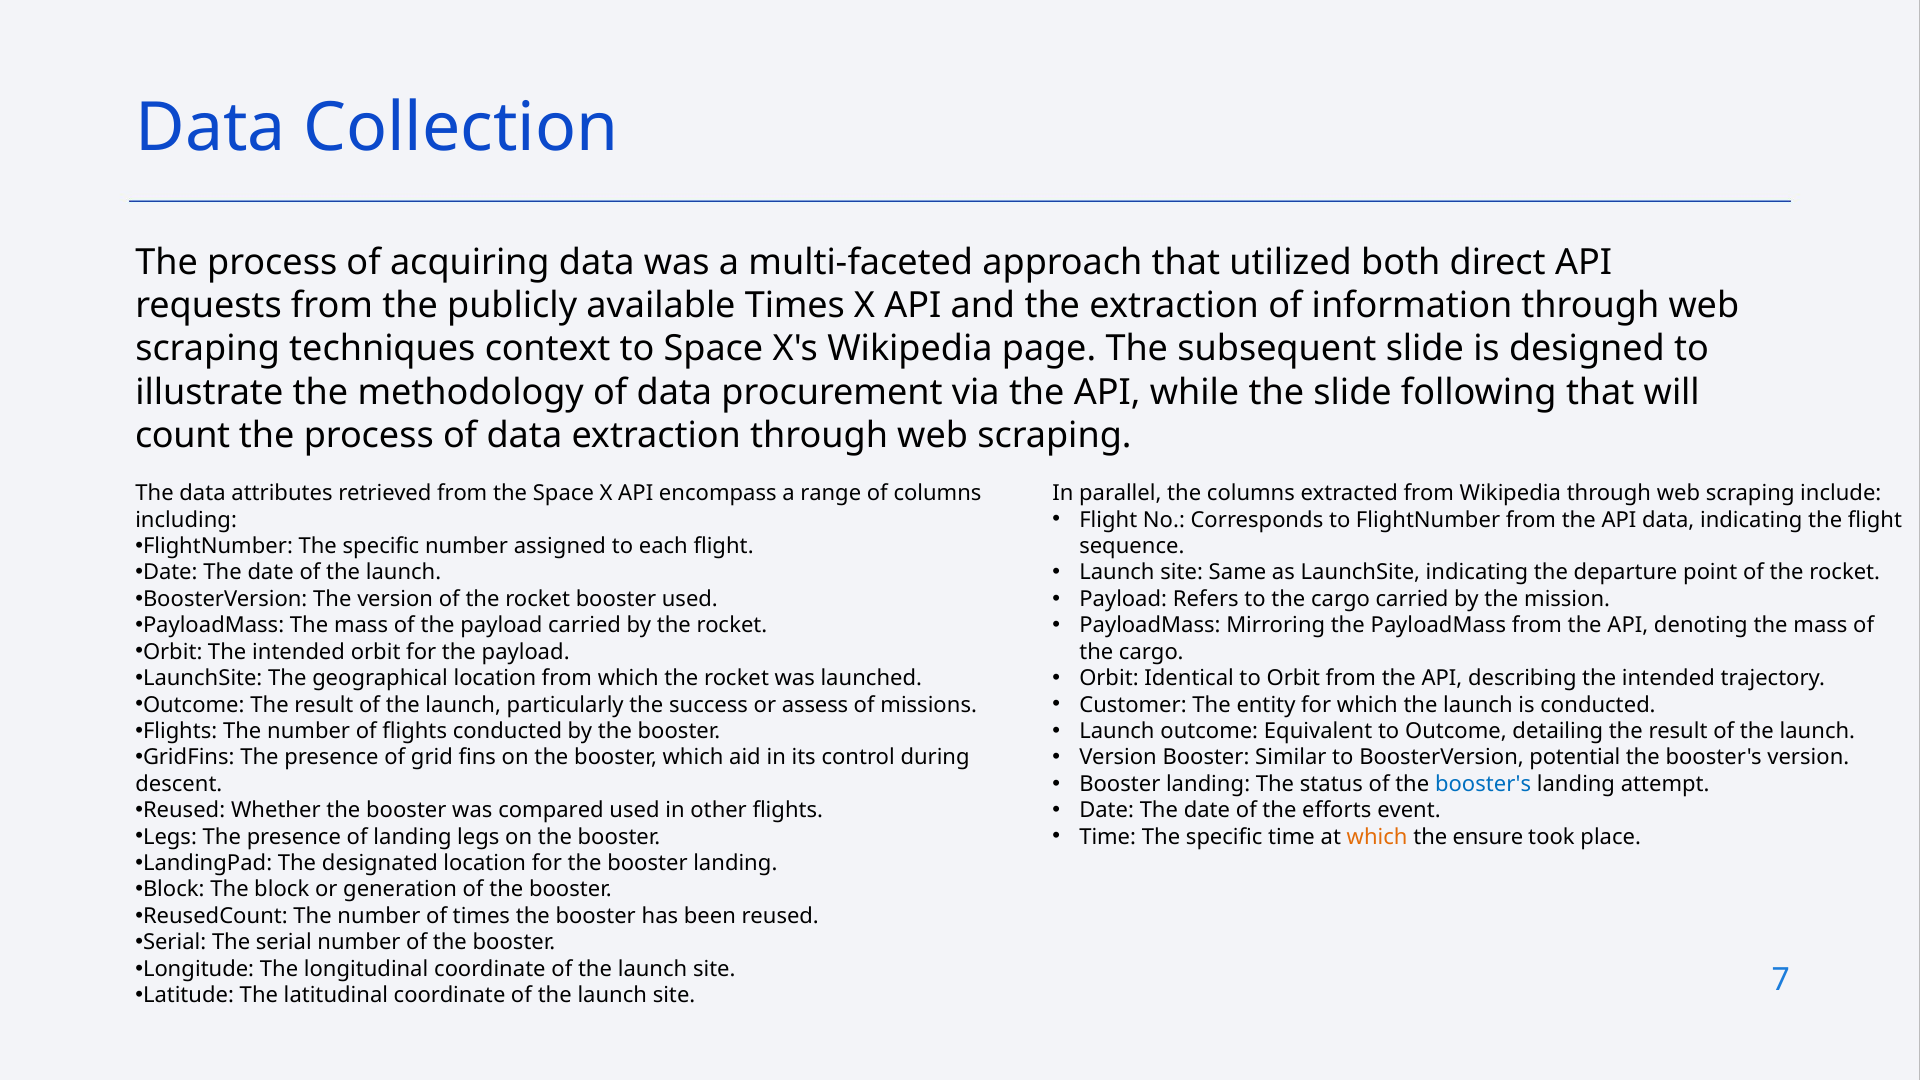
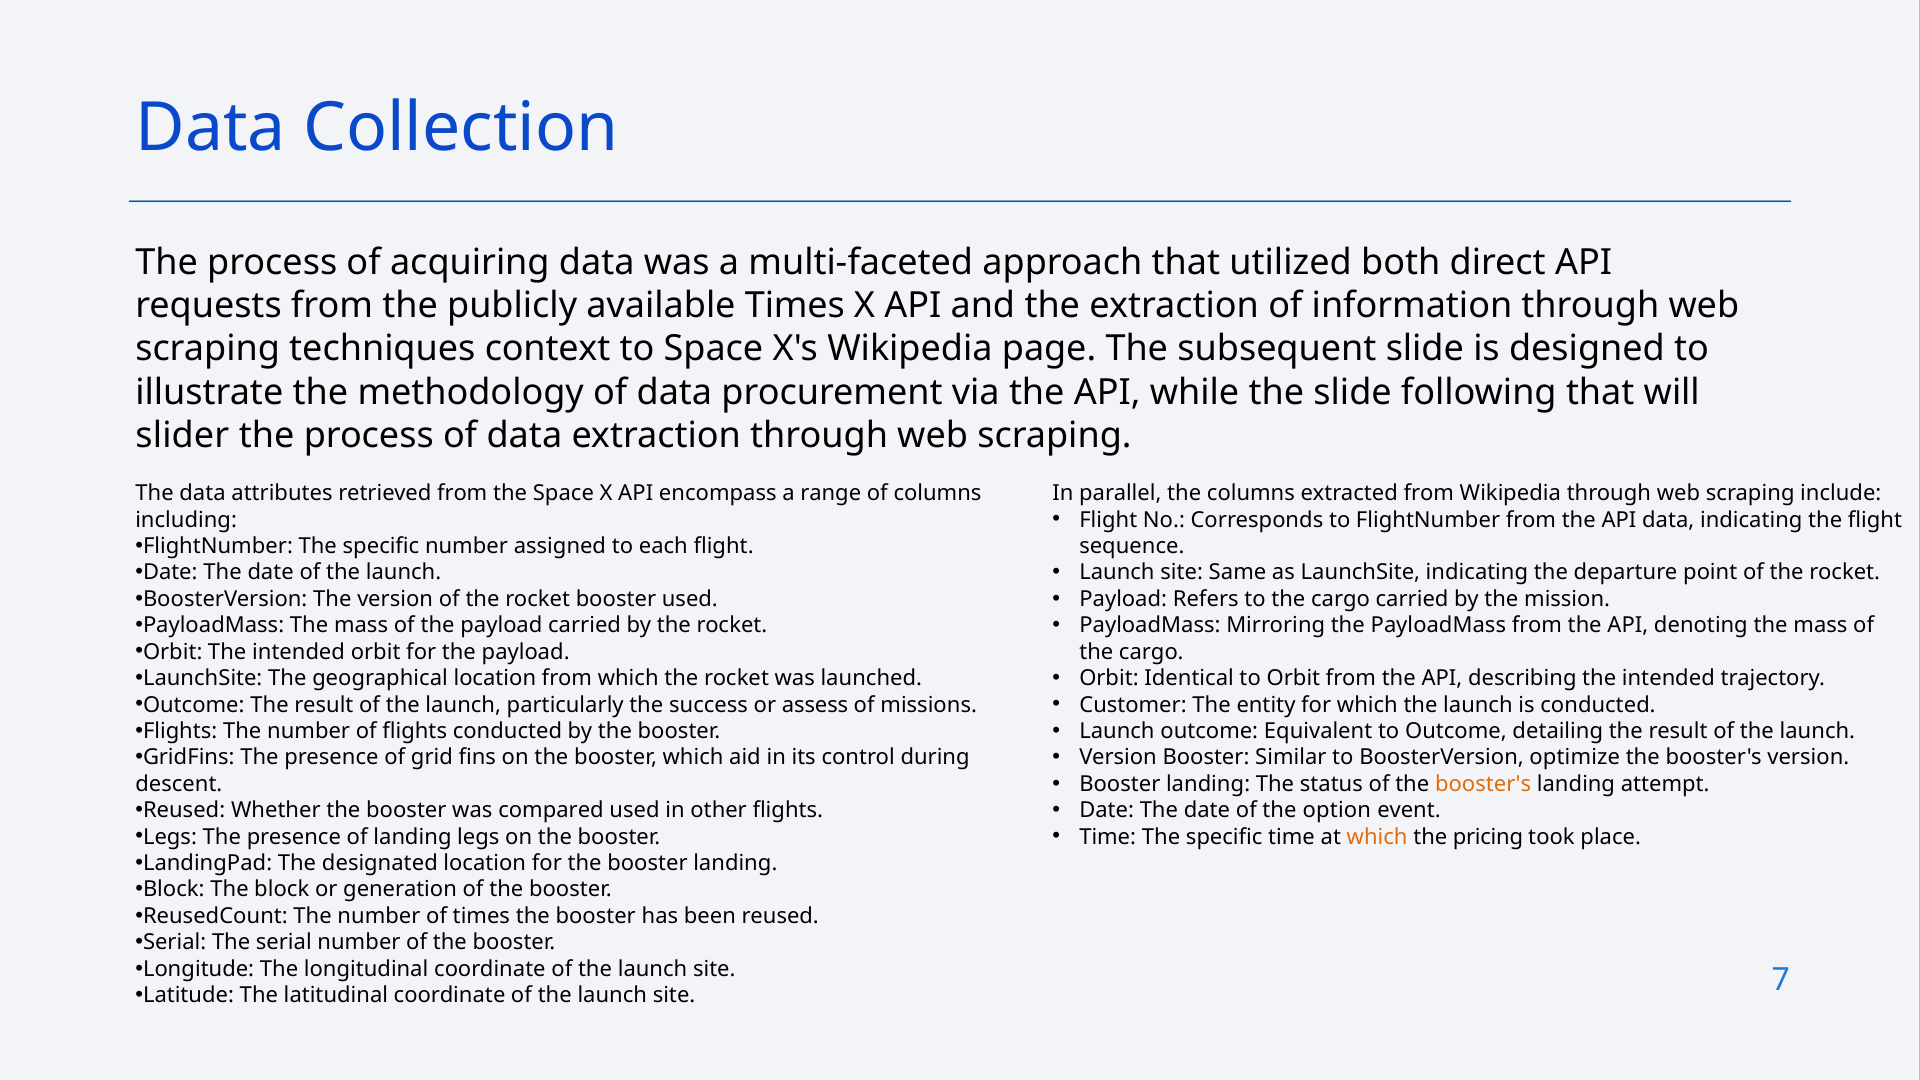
count: count -> slider (182, 435)
potential: potential -> optimize (1575, 758)
booster's colour: blue -> orange (1483, 784)
efforts: efforts -> option (1337, 810)
ensure: ensure -> pricing (1488, 837)
